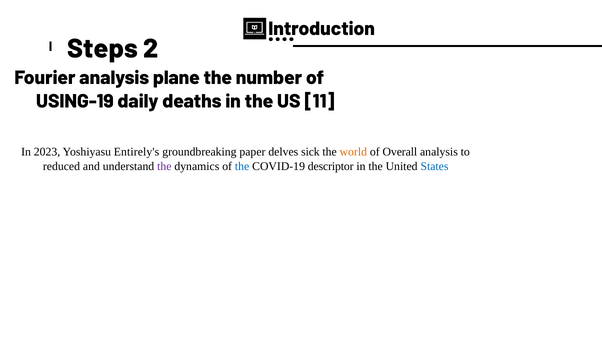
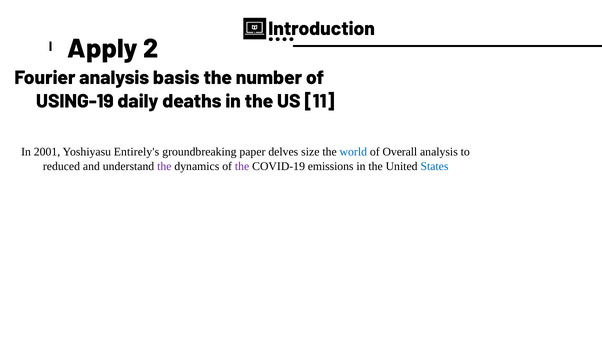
Steps: Steps -> Apply (103, 49)
plane: plane -> basis (176, 78)
2023: 2023 -> 2001 (47, 152)
sick: sick -> size (310, 152)
world colour: orange -> blue (353, 152)
the colour: blue -> purple (242, 166)
descriptor: descriptor -> emissions (331, 166)
